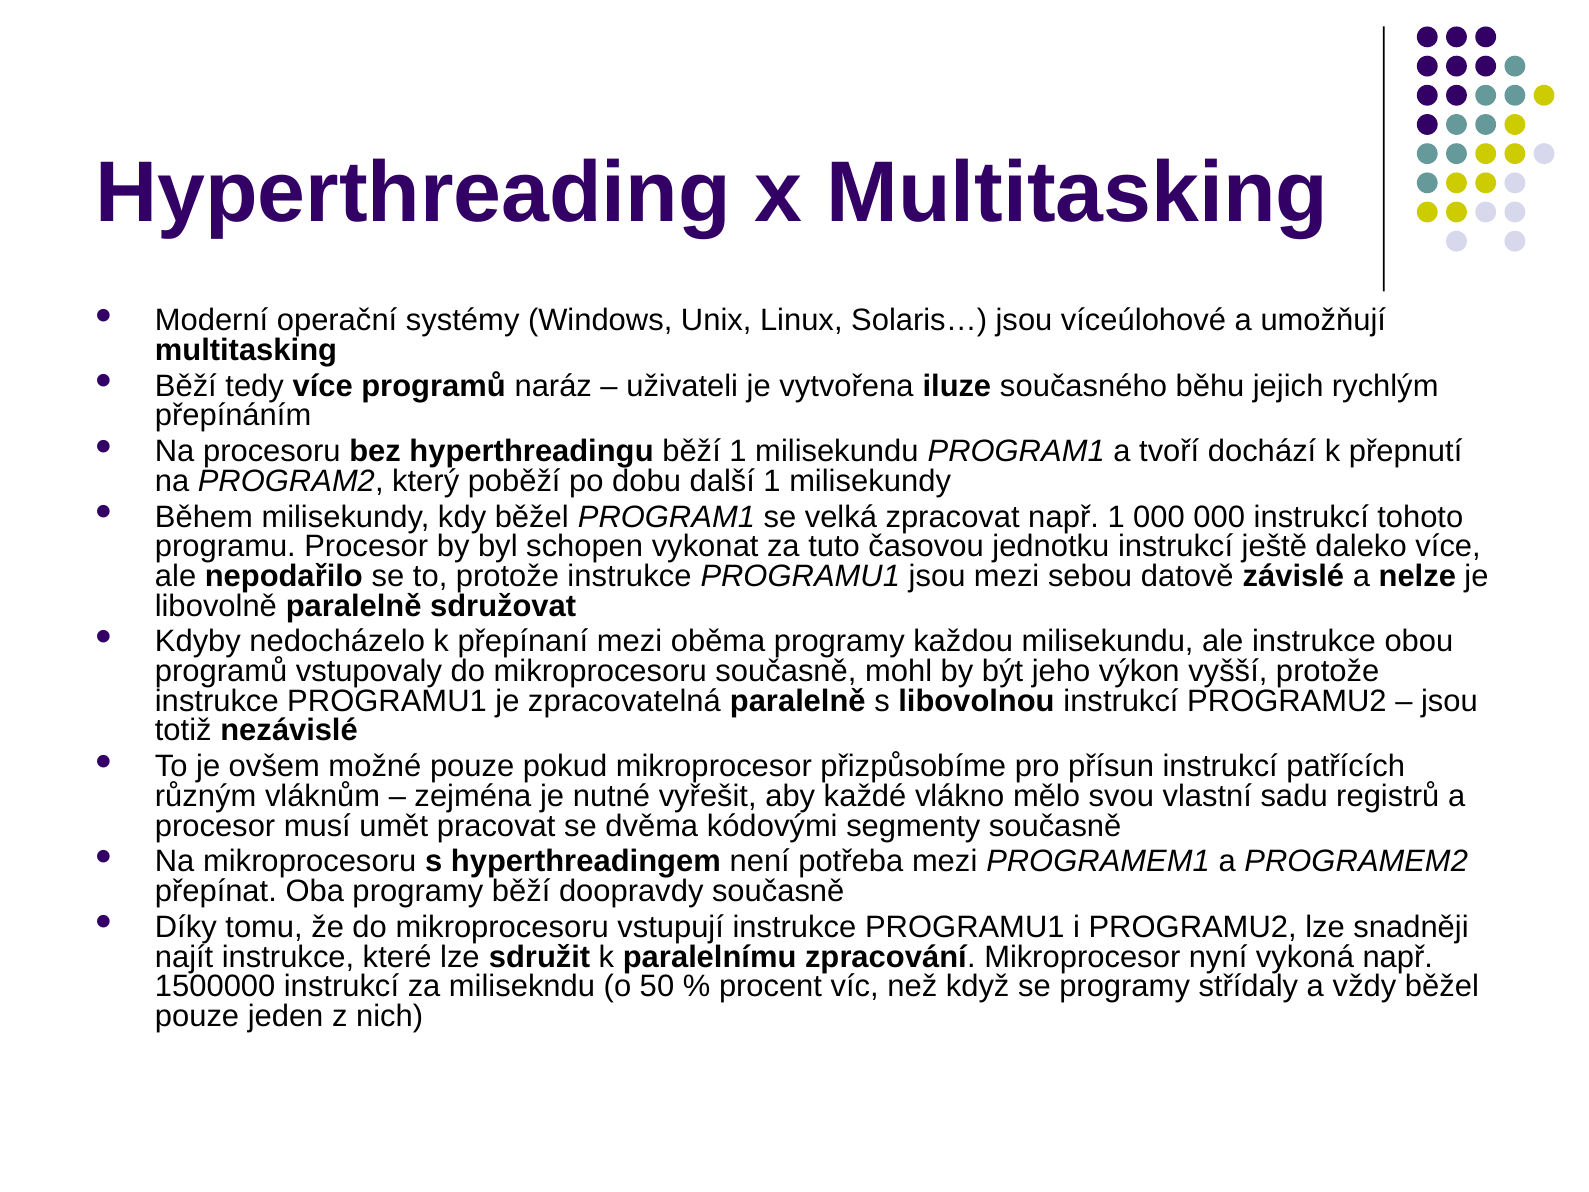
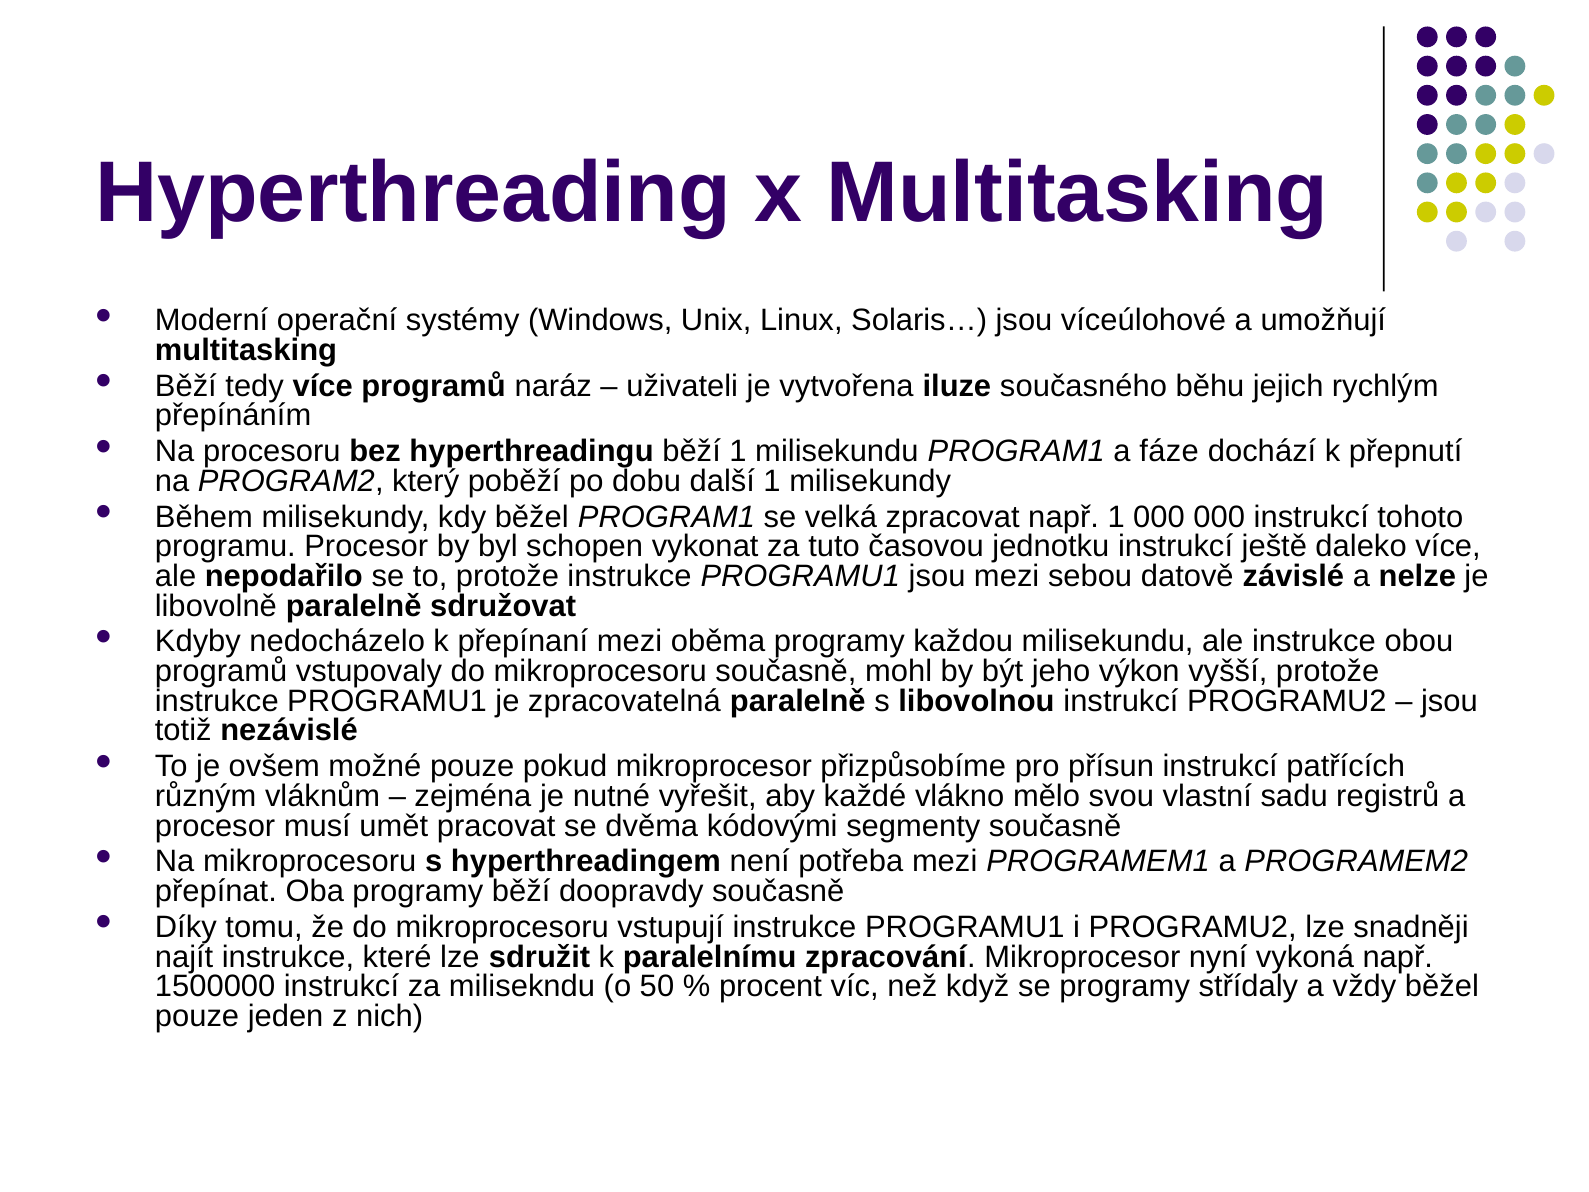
tvoří: tvoří -> fáze (1169, 451)
